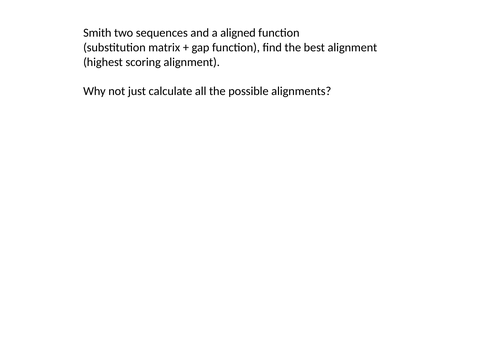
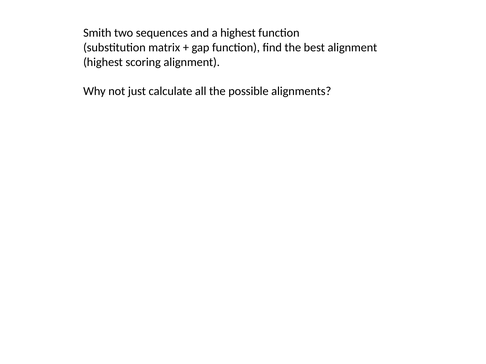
a aligned: aligned -> highest (238, 33)
